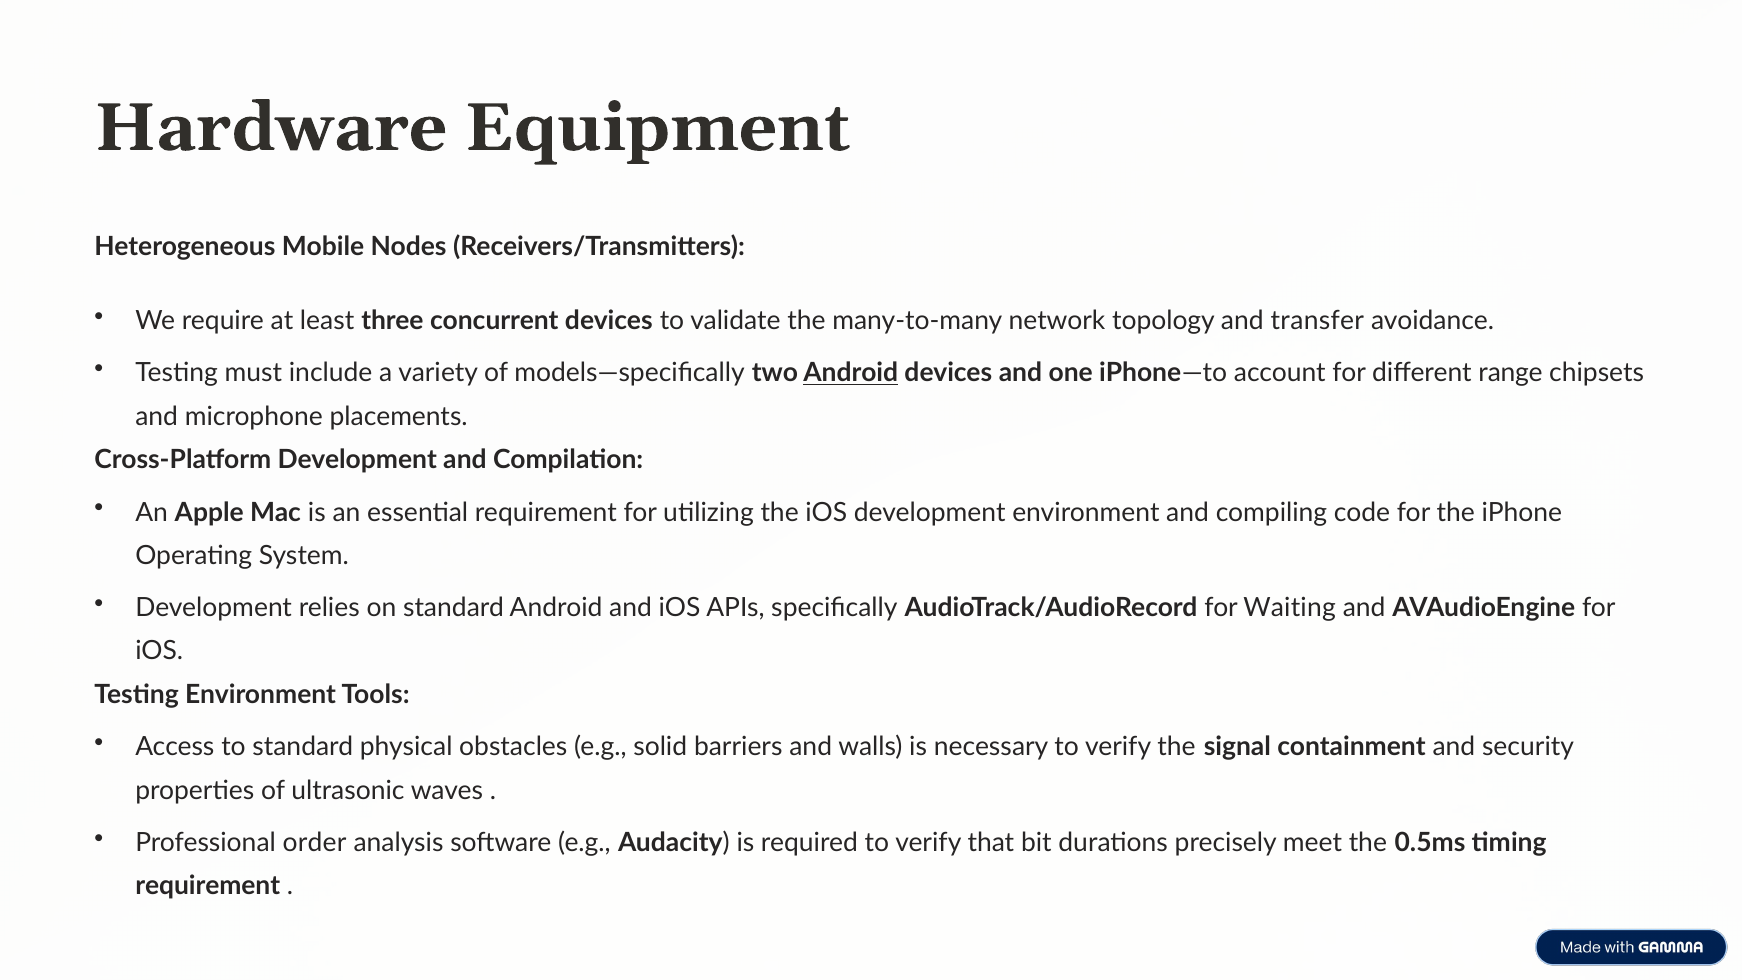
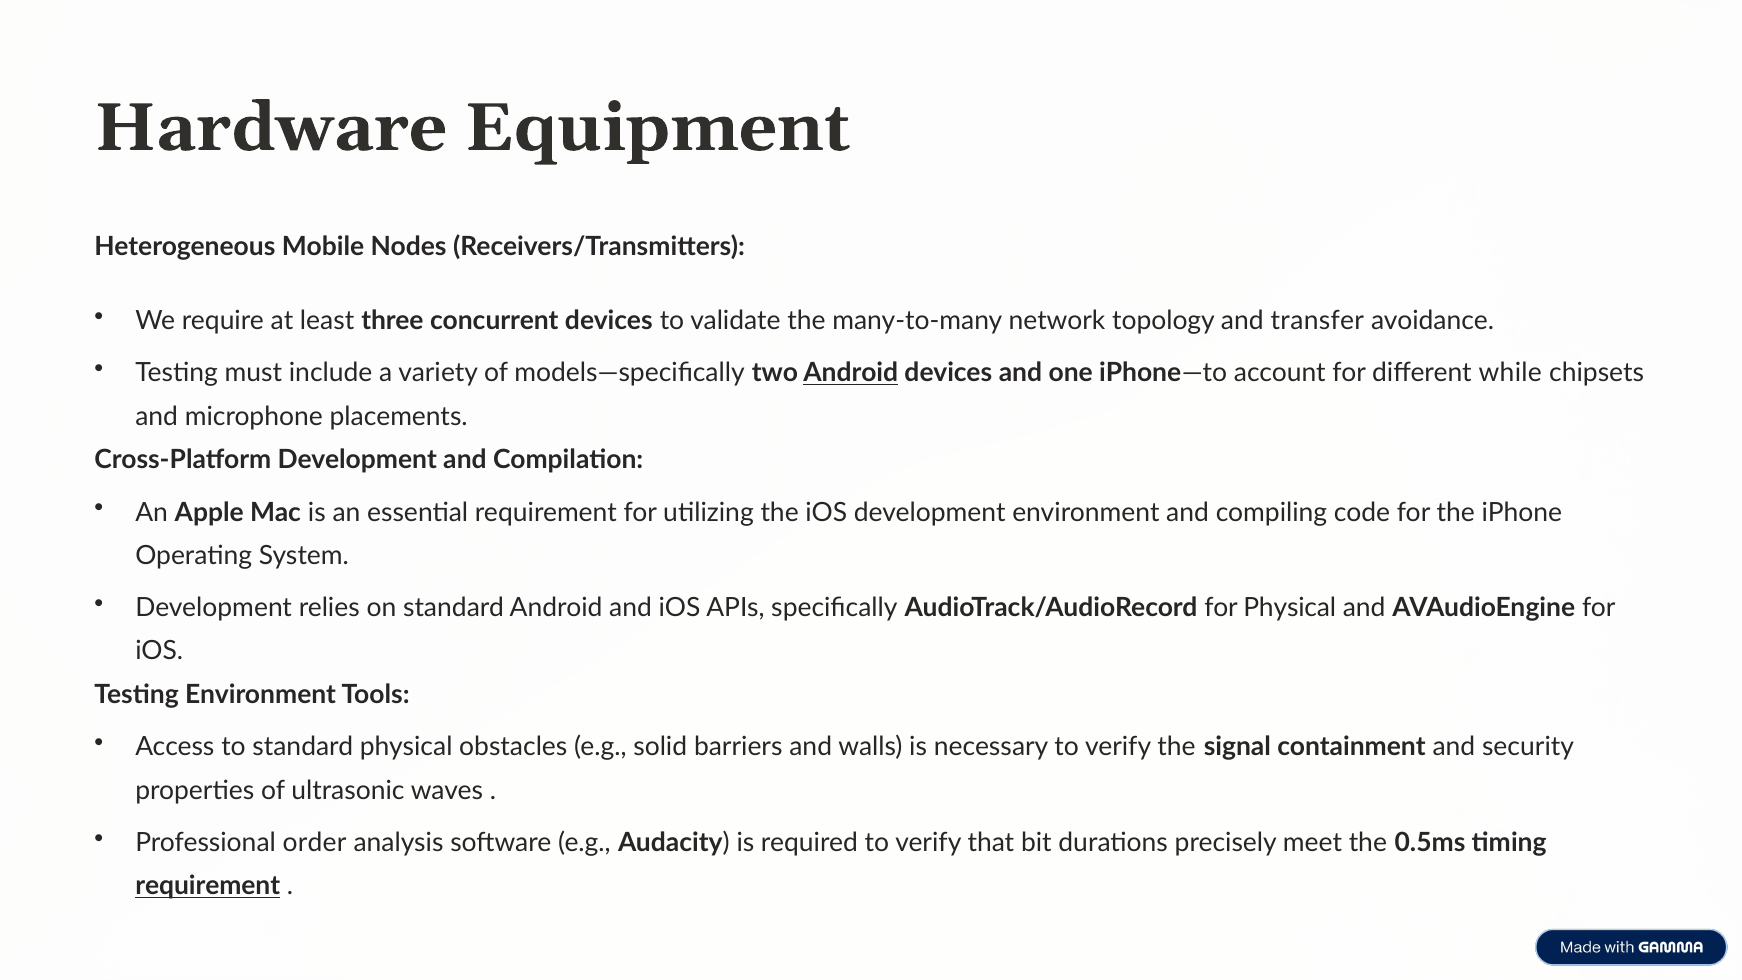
range: range -> while (1510, 373)
for Waiting: Waiting -> Physical (1290, 608)
requirement underline: none -> present (208, 886)
